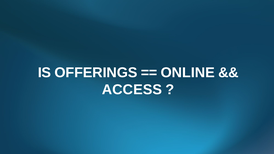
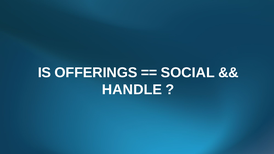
ONLINE: ONLINE -> SOCIAL (188, 73)
ACCESS: ACCESS -> HANDLE (132, 90)
